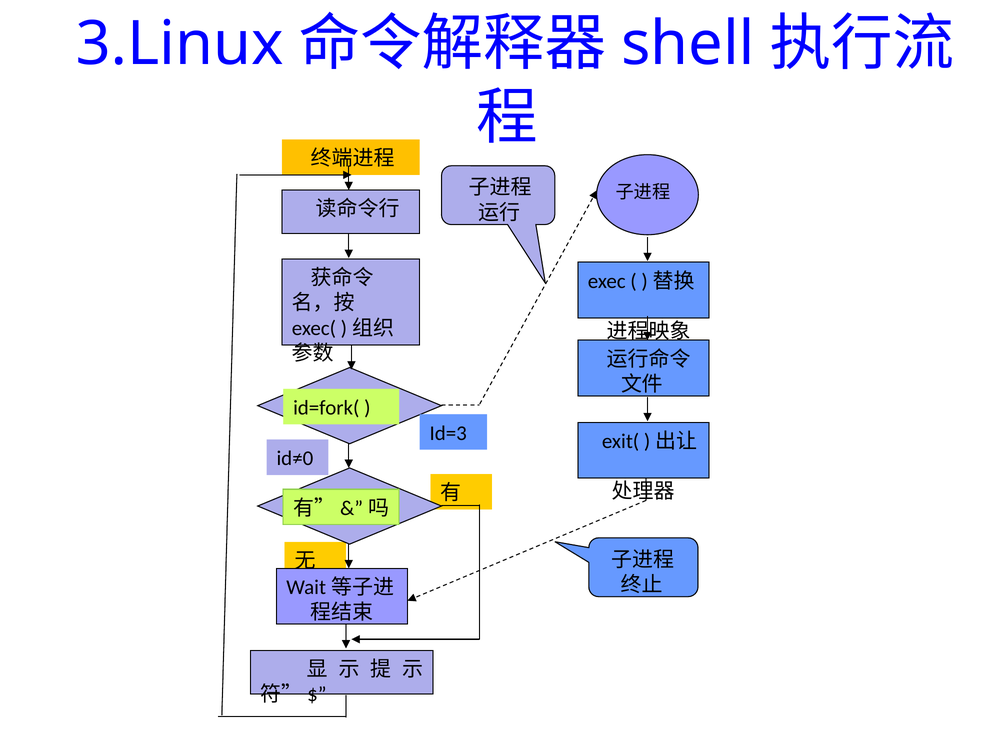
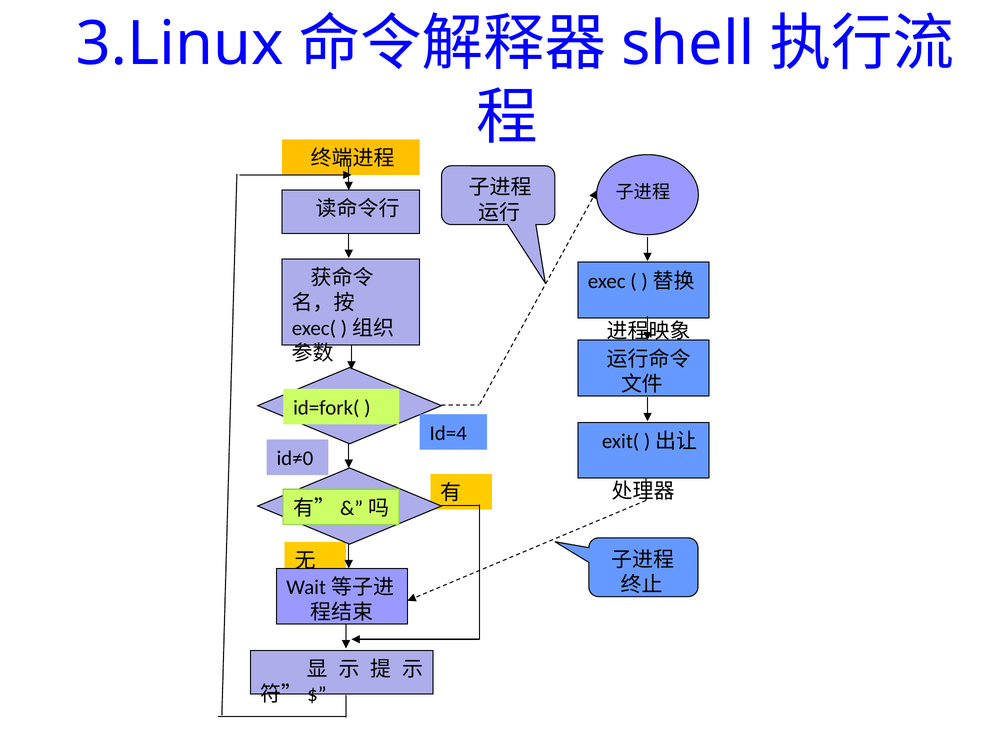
Id=3: Id=3 -> Id=4 (448, 433)
